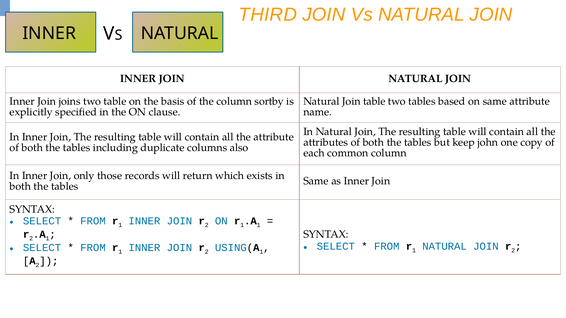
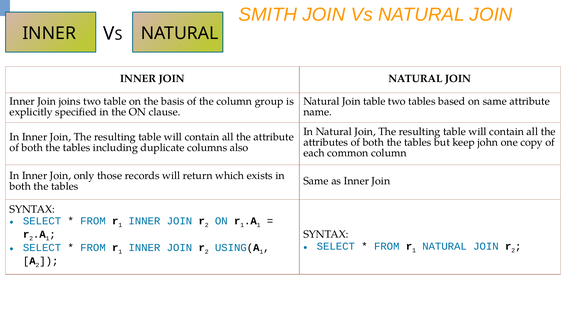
THIRD: THIRD -> SMITH (268, 15)
sortby: sortby -> group (269, 101)
